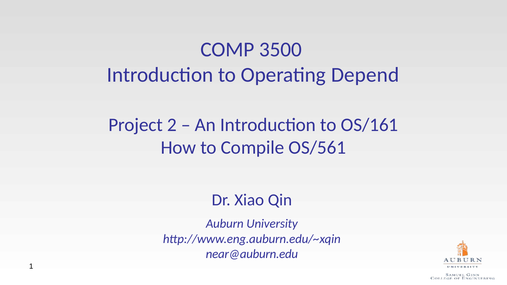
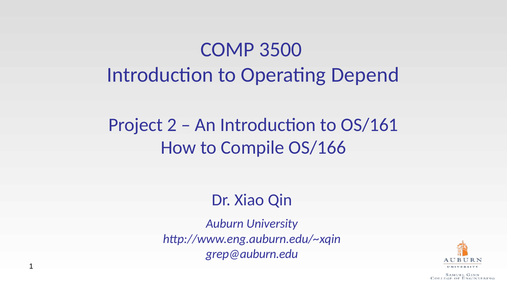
OS/561: OS/561 -> OS/166 (317, 148)
near@auburn.edu: near@auburn.edu -> grep@auburn.edu (252, 254)
